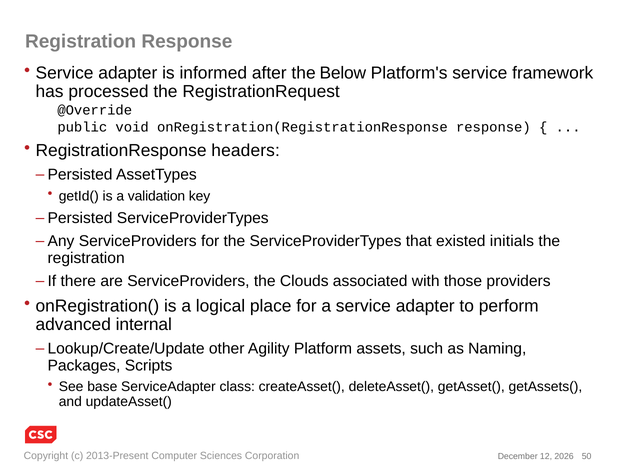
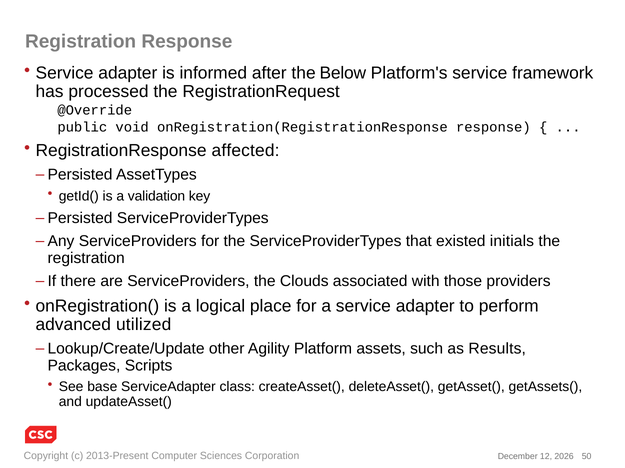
headers: headers -> affected (246, 151)
internal: internal -> utilized (144, 325)
Naming: Naming -> Results (497, 349)
